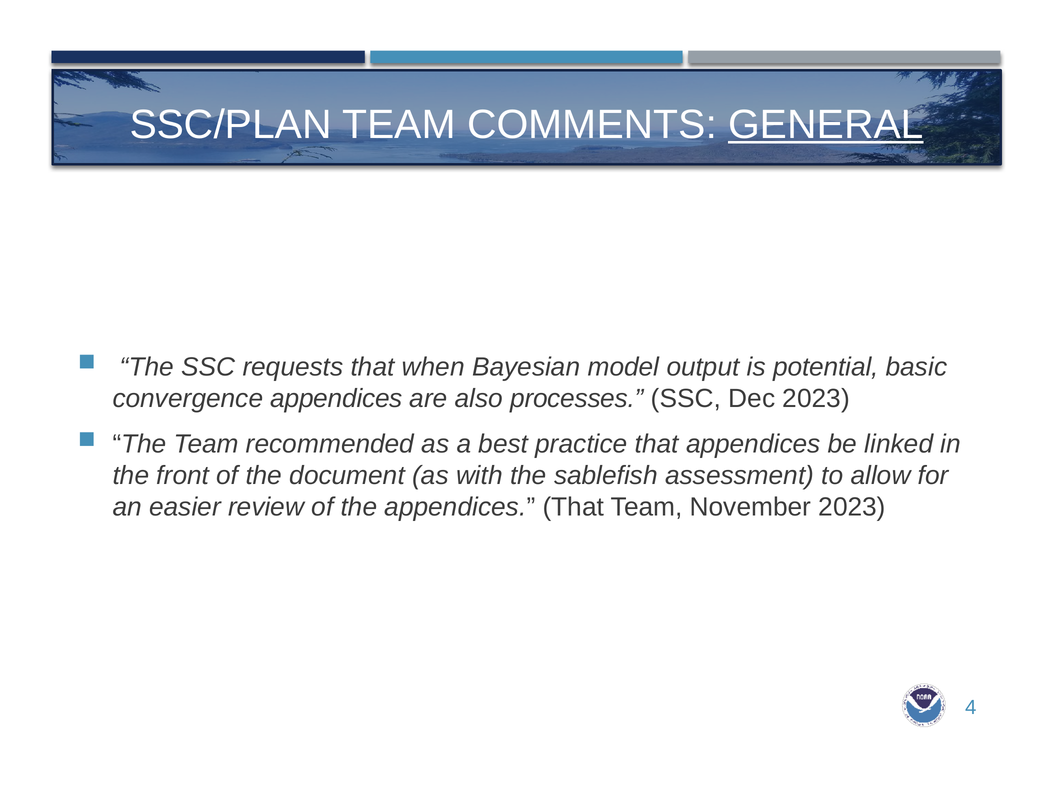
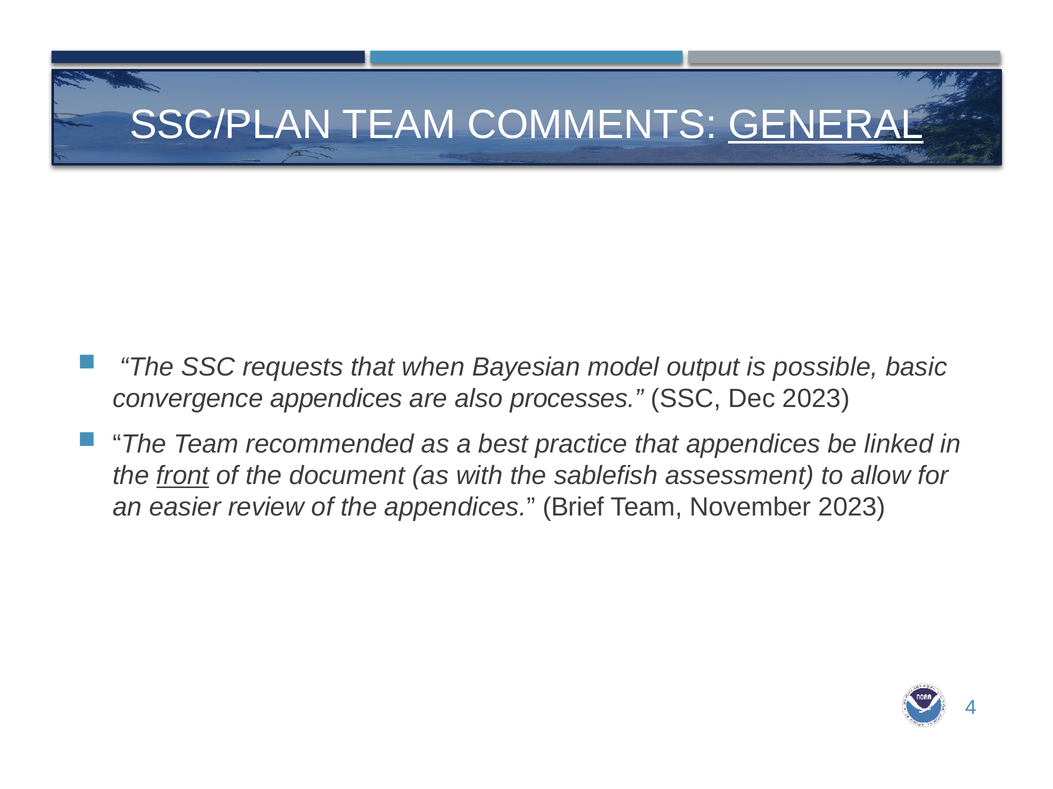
potential: potential -> possible (826, 367)
front underline: none -> present (183, 476)
appendices That: That -> Brief (573, 508)
